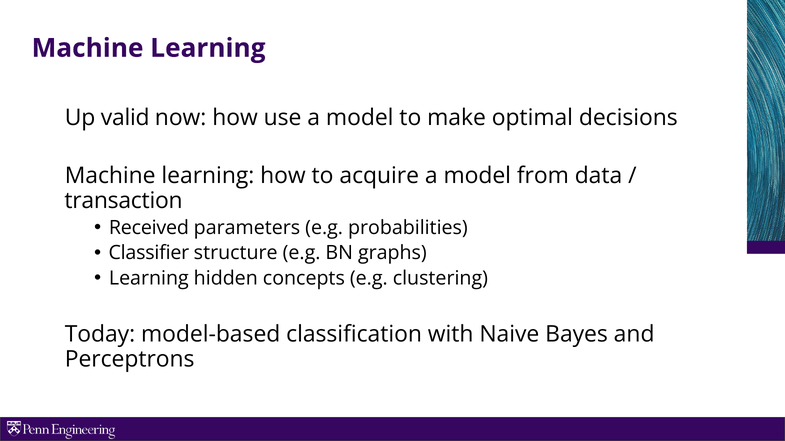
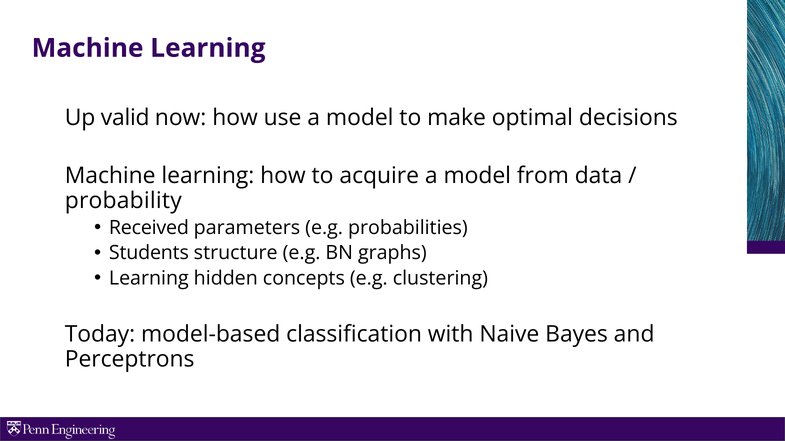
transaction: transaction -> probability (123, 201)
Classifier: Classifier -> Students (149, 253)
